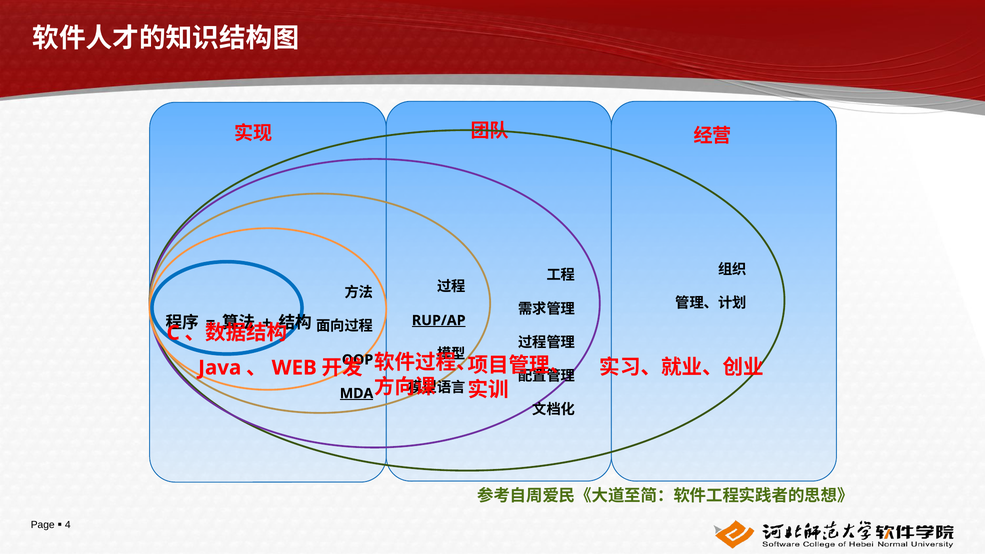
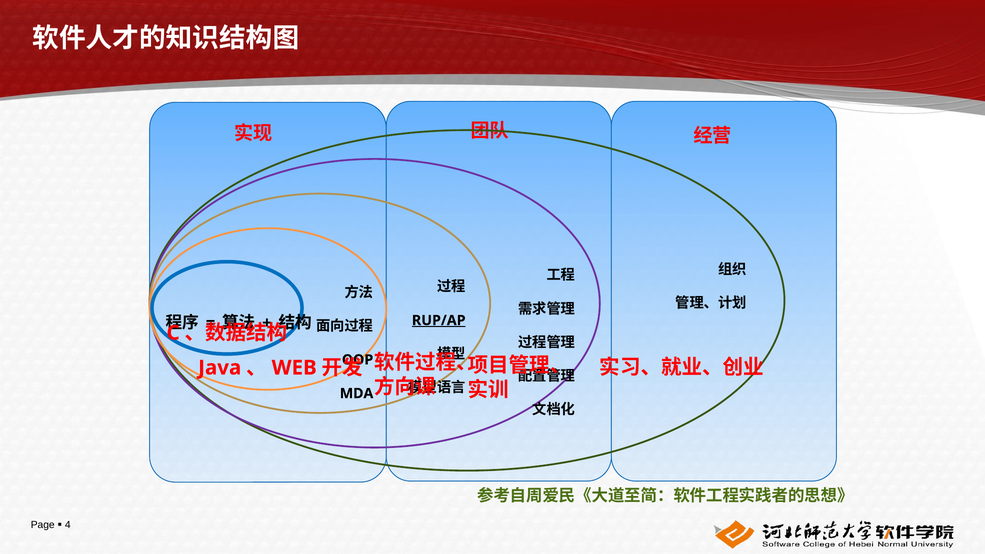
MDA underline: present -> none (357, 393)
